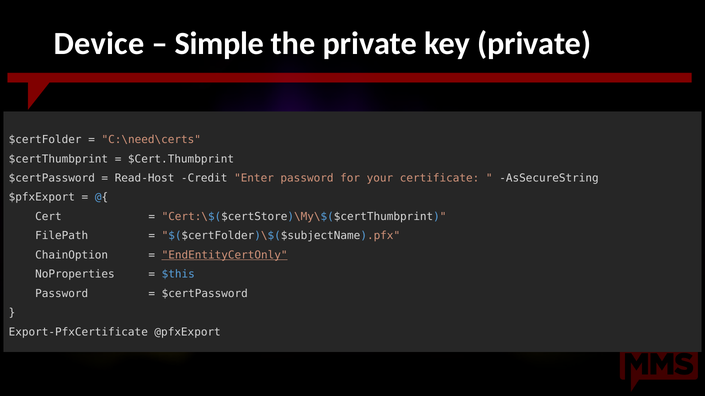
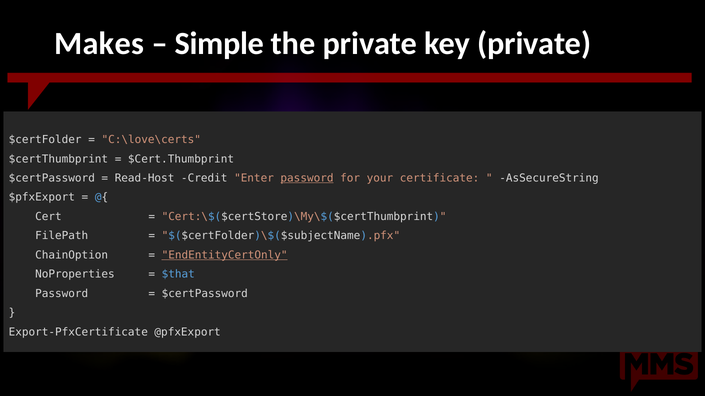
Device: Device -> Makes (99, 44)
C:\need\certs: C:\need\certs -> C:\love\certs (151, 140)
password underline: none -> present (307, 178)
$this: $this -> $that (178, 275)
